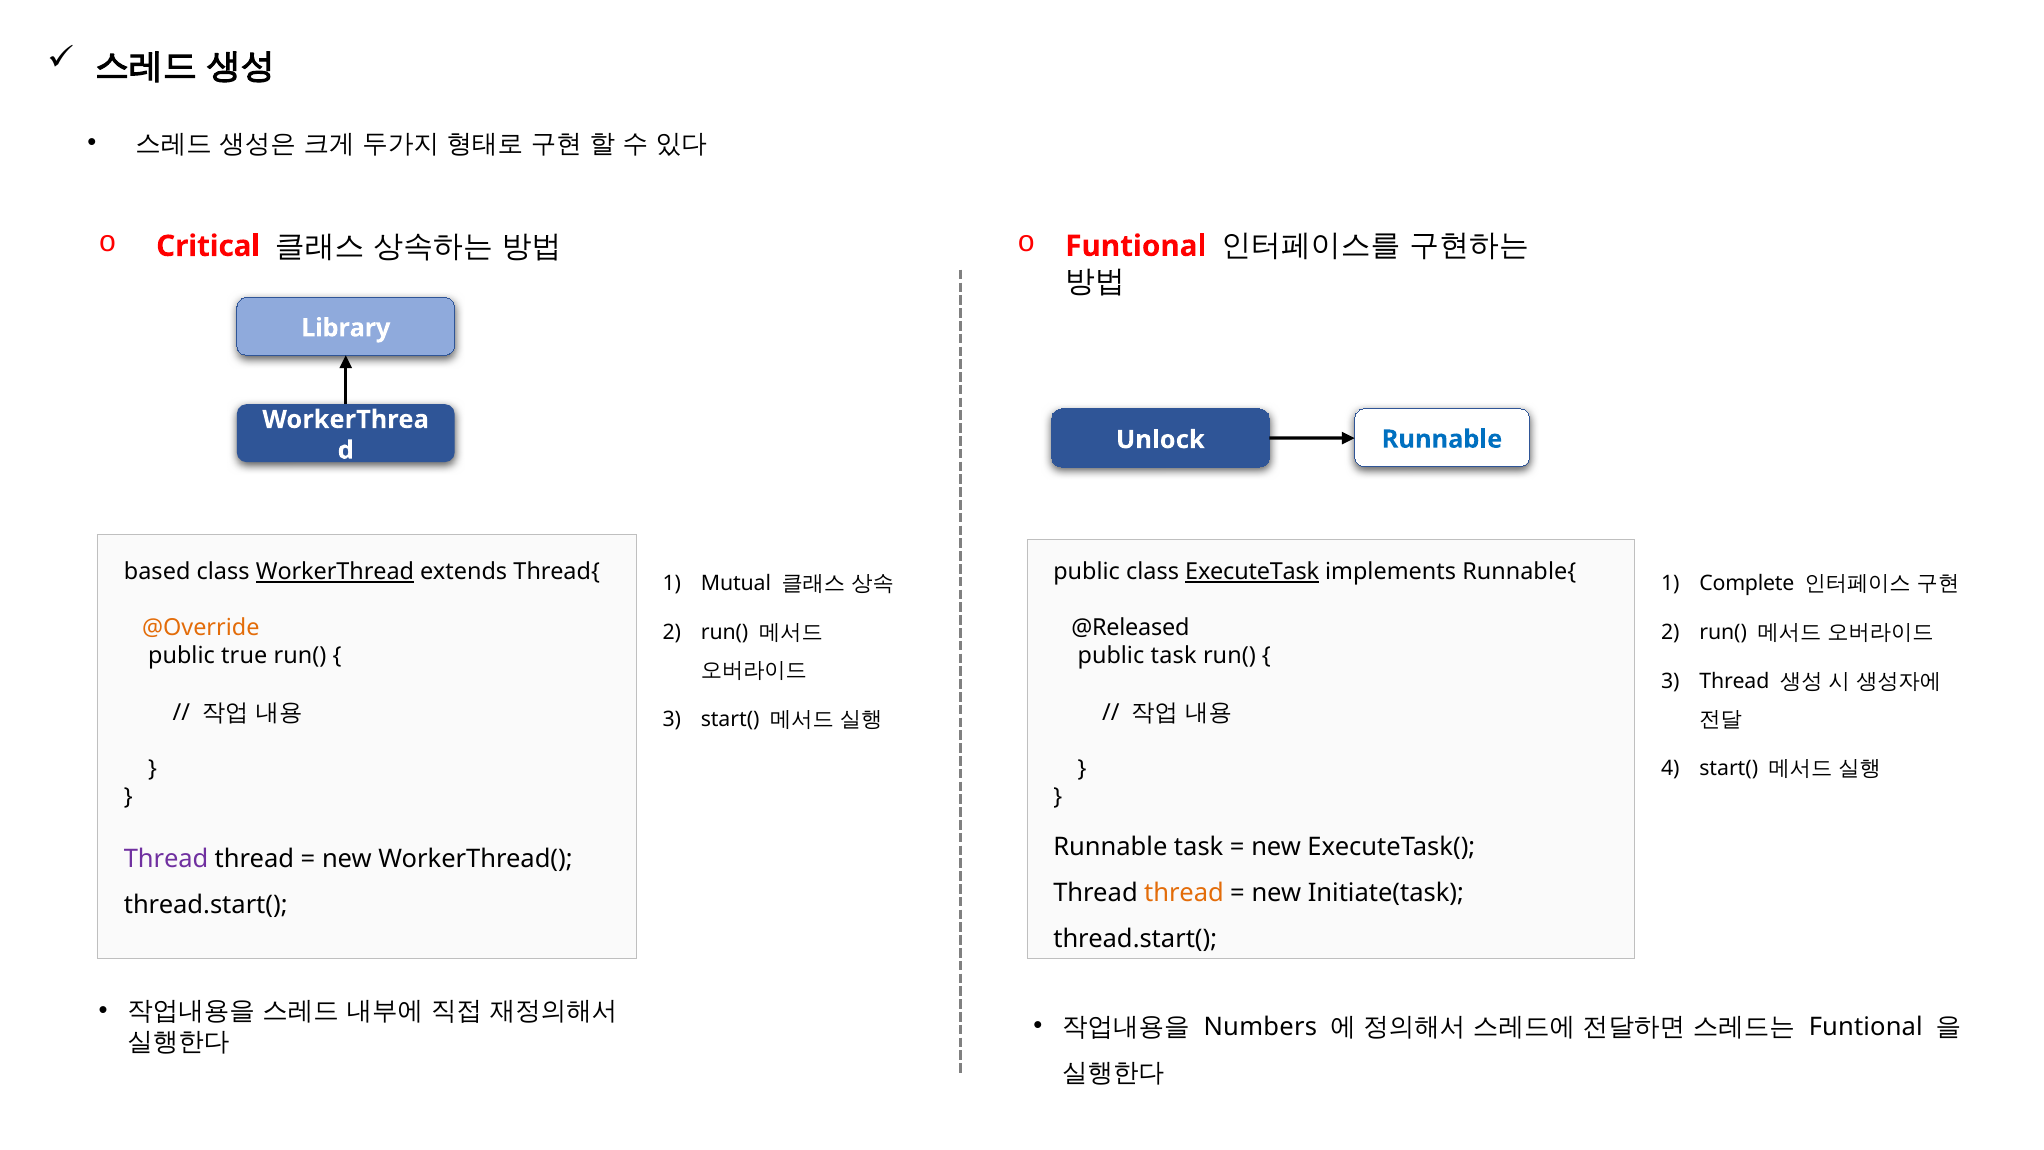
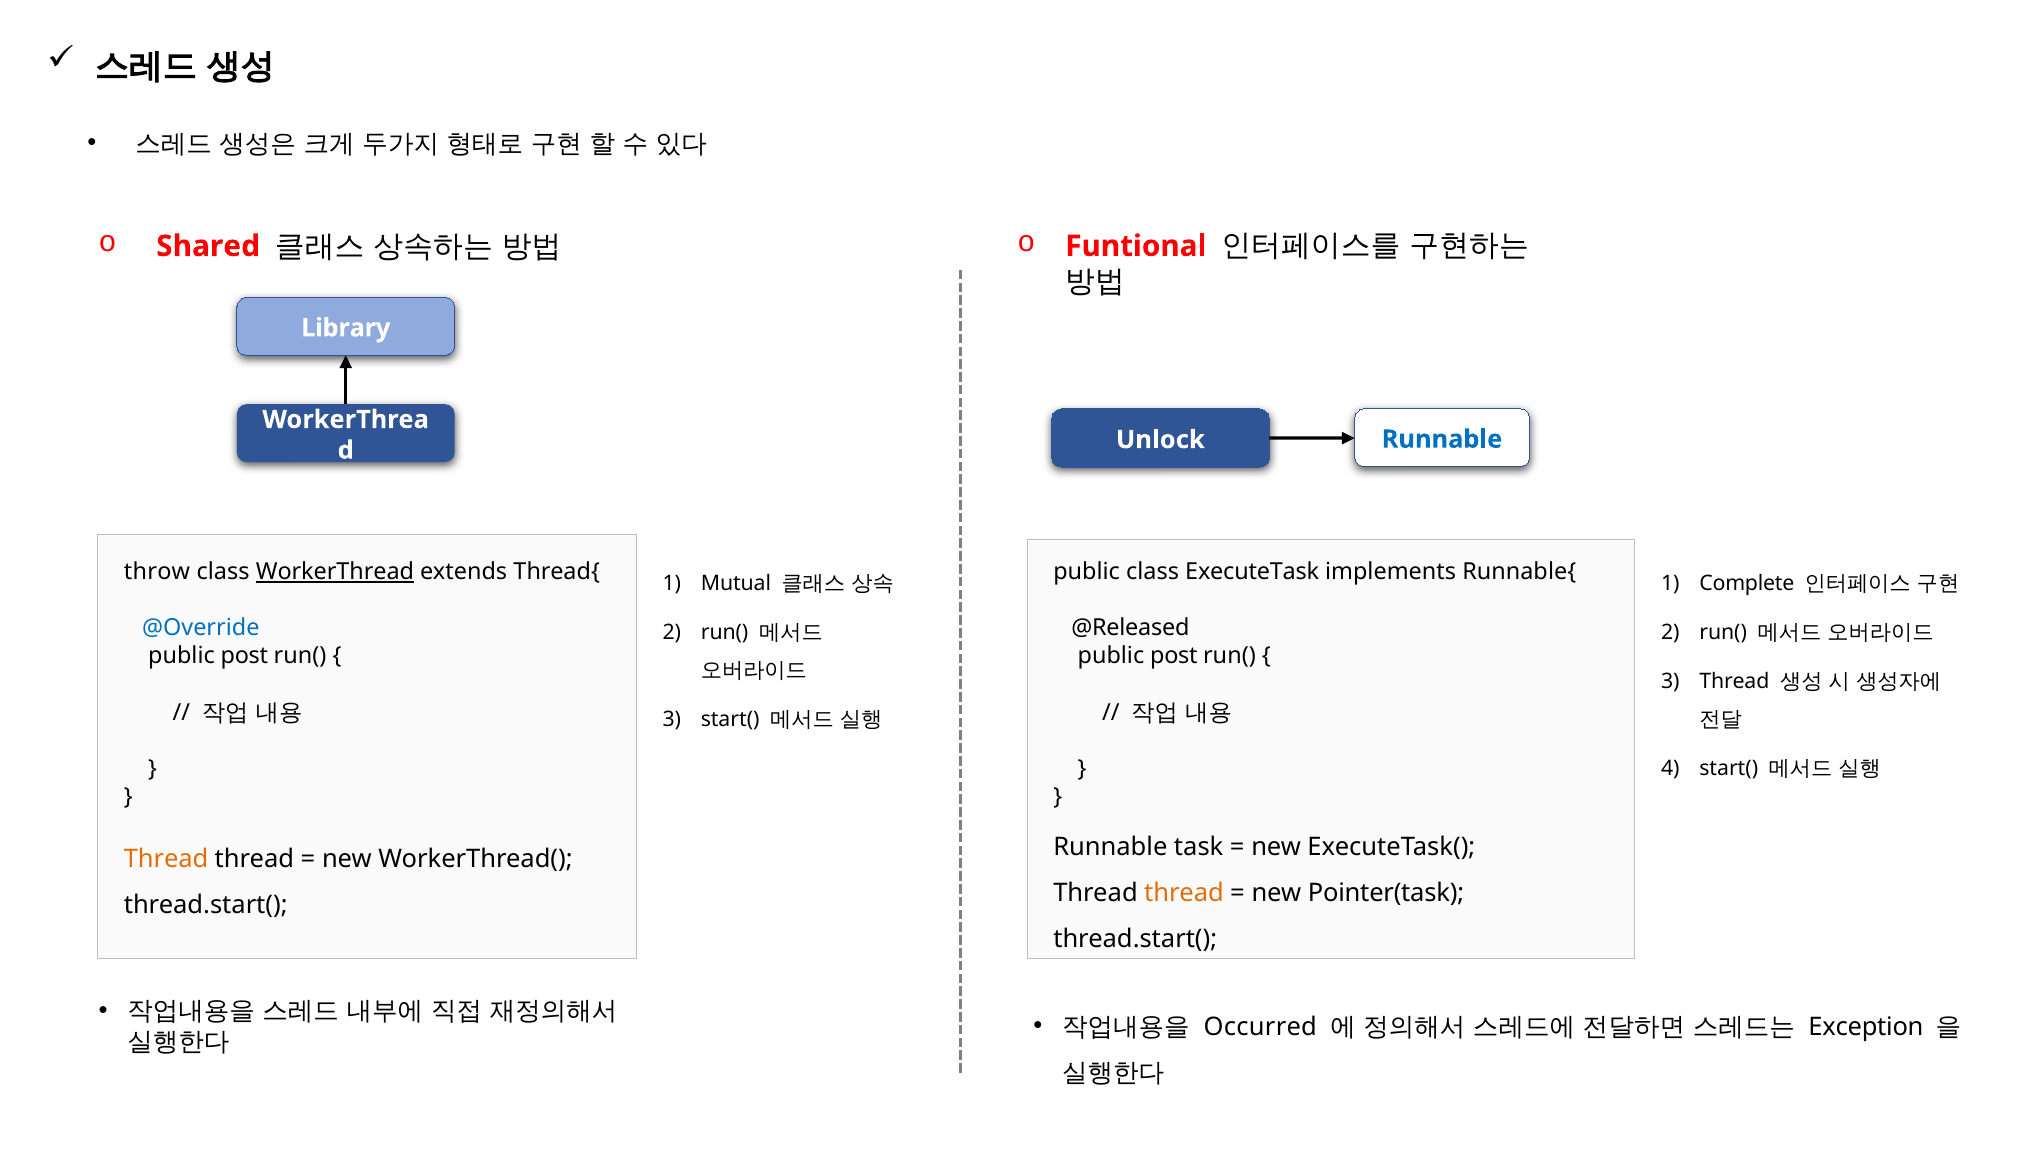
Critical: Critical -> Shared (208, 246)
based: based -> throw (157, 572)
ExecuteTask underline: present -> none (1252, 572)
@Override colour: orange -> blue (201, 628)
true: true -> post (244, 656)
task: task -> post (1174, 656)
Thread colour: purple -> orange (166, 859)
Initiate(task: Initiate(task -> Pointer(task (1386, 893)
Numbers: Numbers -> Occurred (1260, 1027)
Funtional: Funtional -> Exception (1866, 1027)
